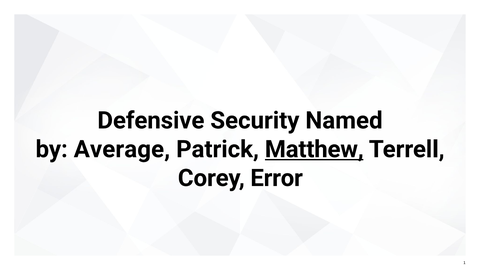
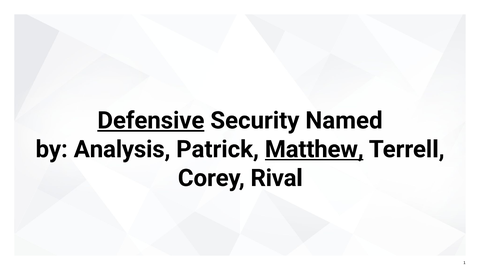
Defensive underline: none -> present (151, 121)
Average: Average -> Analysis (122, 149)
Error: Error -> Rival (277, 178)
